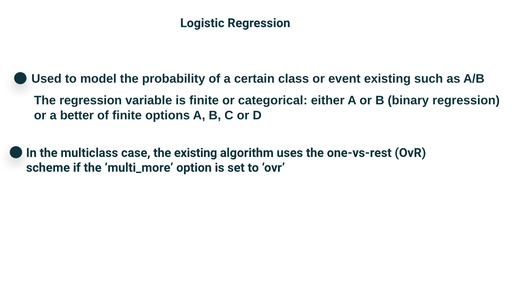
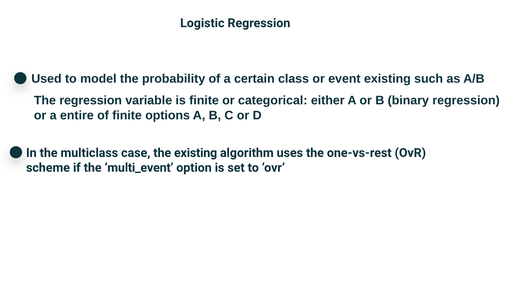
better: better -> entire (77, 115)
multi_more: multi_more -> multi_event (139, 168)
